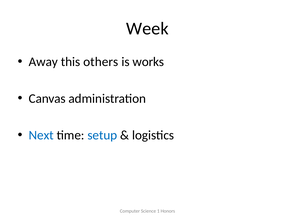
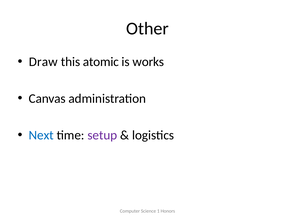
Week: Week -> Other (147, 29)
Away: Away -> Draw (43, 62)
others: others -> atomic (101, 62)
setup colour: blue -> purple (102, 135)
